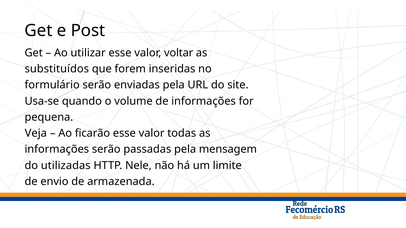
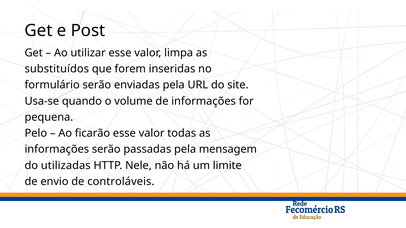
voltar: voltar -> limpa (179, 53)
Veja: Veja -> Pelo (36, 133)
armazenada: armazenada -> controláveis (121, 182)
